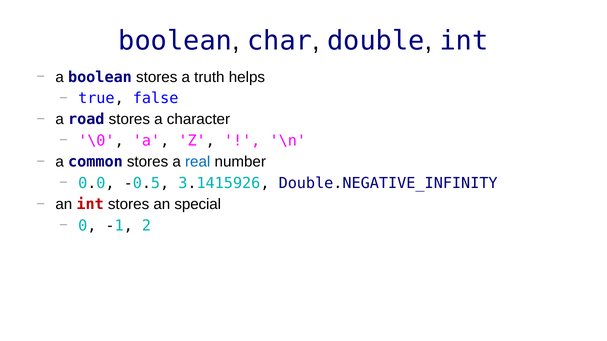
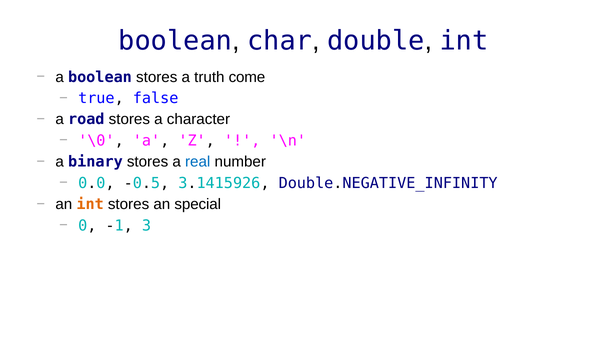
helps: helps -> come (247, 77)
common: common -> binary (95, 162)
int colour: red -> orange (90, 205)
2: 2 -> 3 (146, 226)
